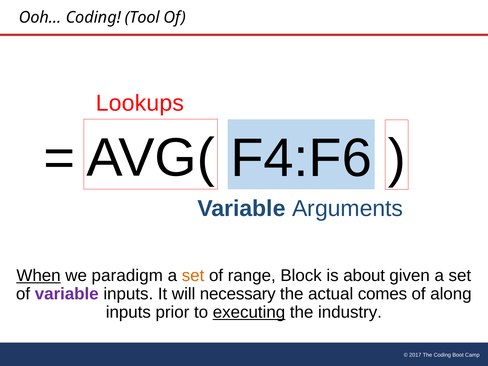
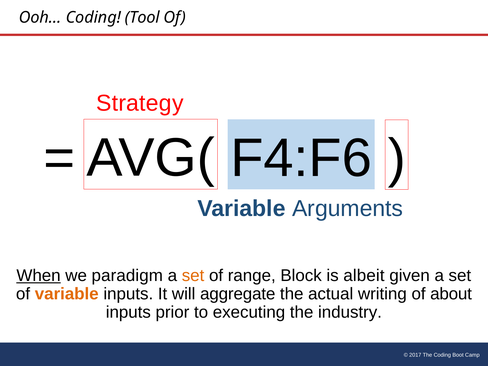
Lookups: Lookups -> Strategy (140, 103)
about: about -> albeit (364, 276)
variable colour: purple -> orange (67, 294)
necessary: necessary -> aggregate (238, 294)
comes: comes -> writing (382, 294)
along: along -> about (451, 294)
executing underline: present -> none (249, 312)
